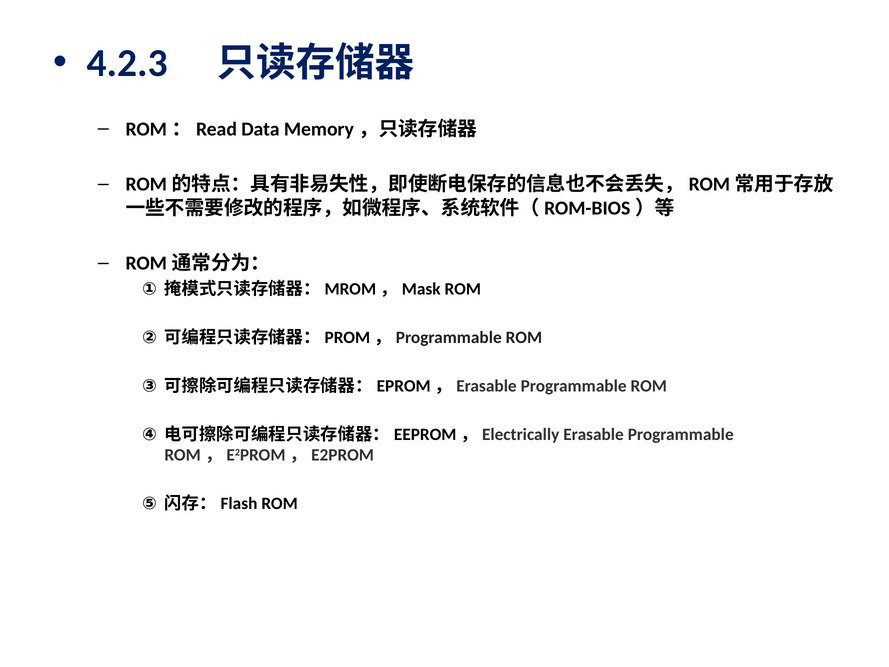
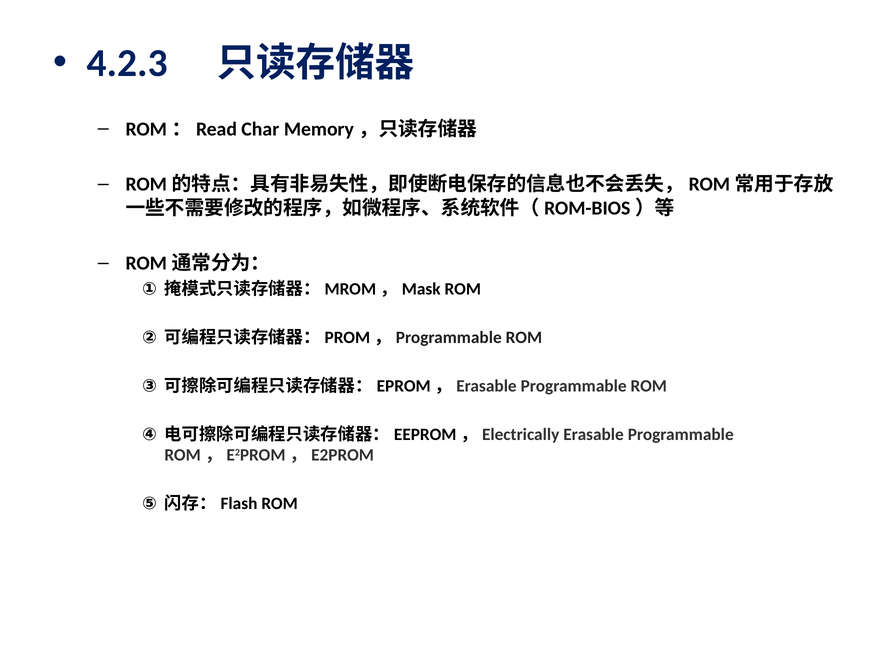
Data: Data -> Char (260, 129)
